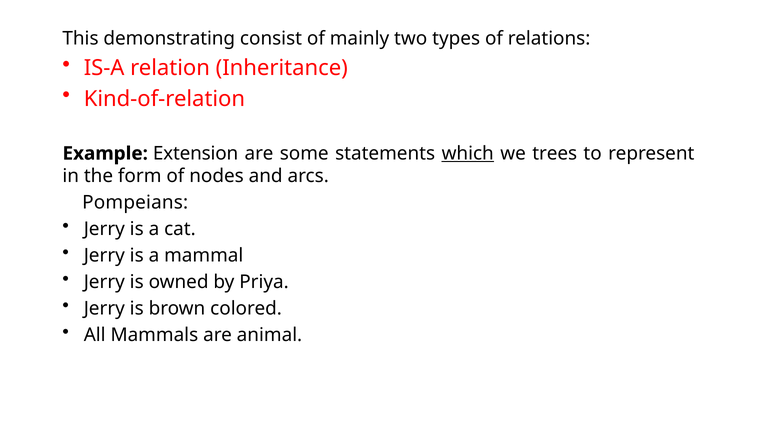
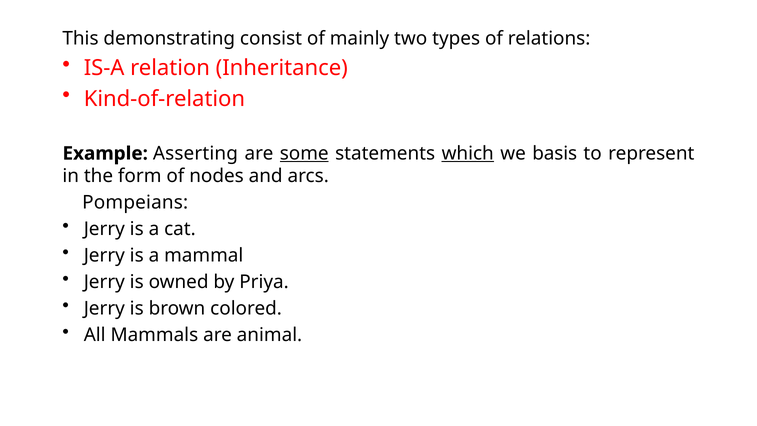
Extension: Extension -> Asserting (195, 153)
some underline: none -> present (304, 153)
trees: trees -> basis (555, 153)
